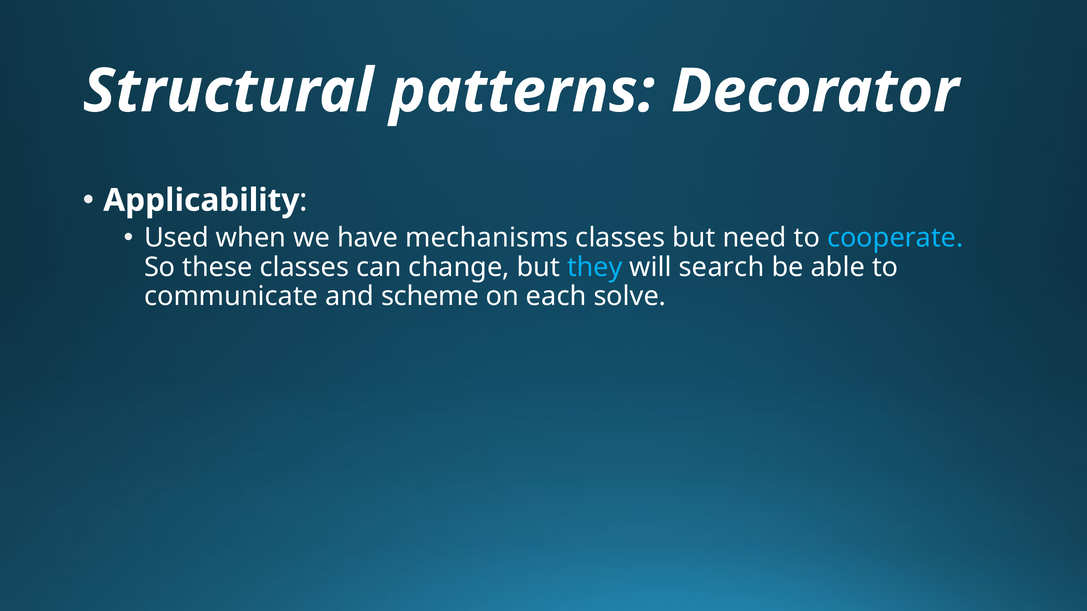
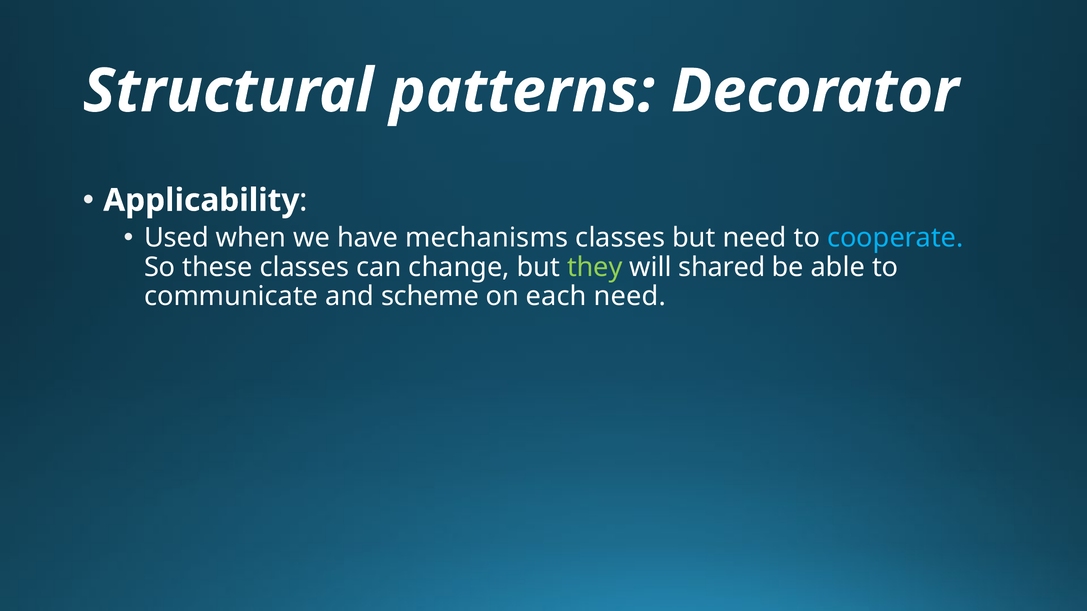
they colour: light blue -> light green (595, 267)
search: search -> shared (722, 267)
each solve: solve -> need (630, 297)
